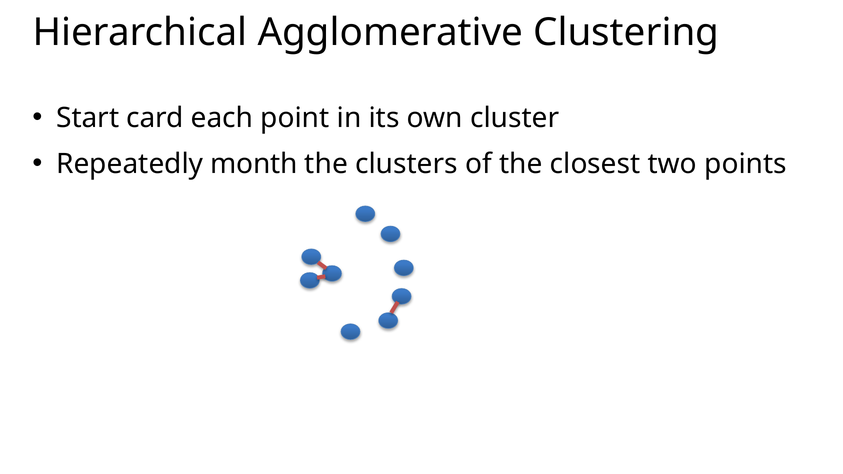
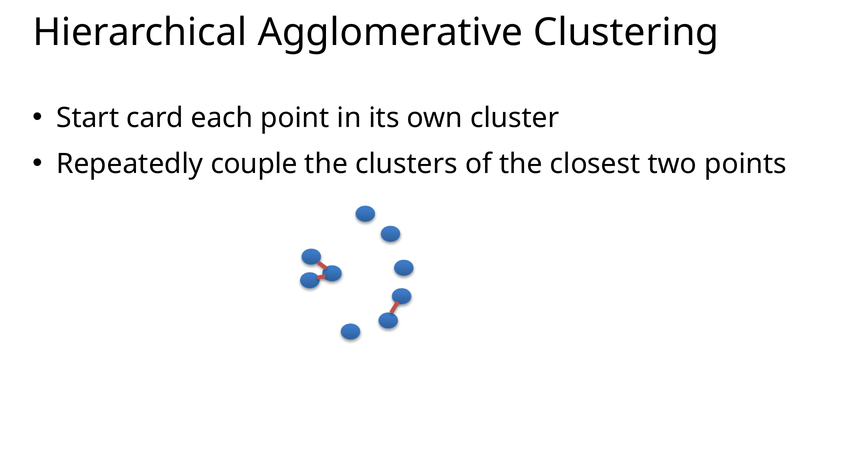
month: month -> couple (254, 164)
